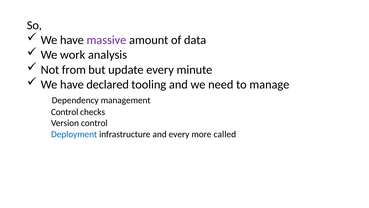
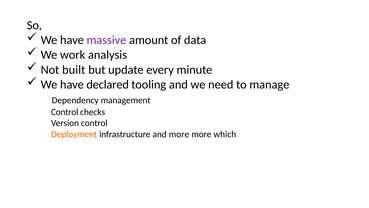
from: from -> built (74, 70)
Deployment colour: blue -> orange (74, 134)
and every: every -> more (179, 134)
called: called -> which (225, 134)
